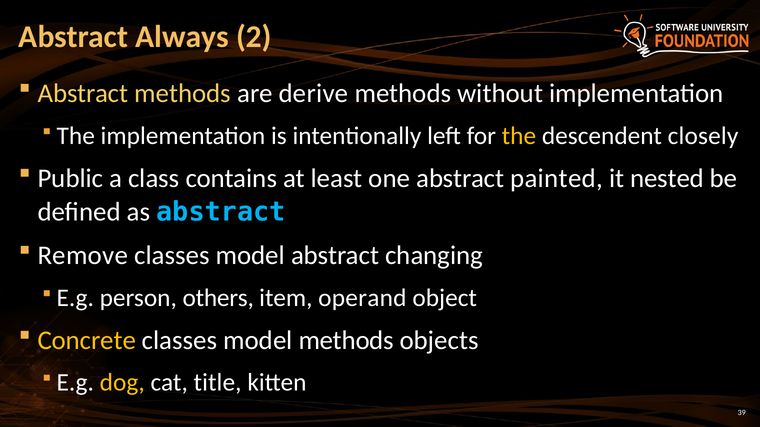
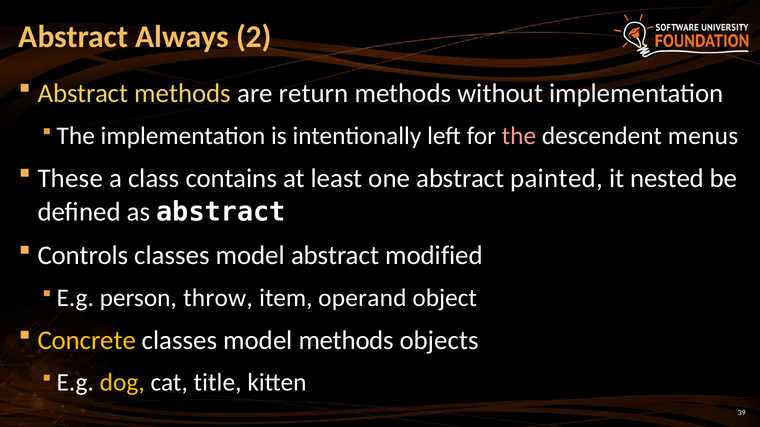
derive: derive -> return (314, 94)
the colour: yellow -> pink (519, 136)
closely: closely -> menus (703, 136)
Public: Public -> These (70, 179)
abstract colour: light blue -> white (221, 212)
Remove: Remove -> Controls (83, 256)
changing: changing -> modified (434, 256)
others: others -> throw (218, 298)
